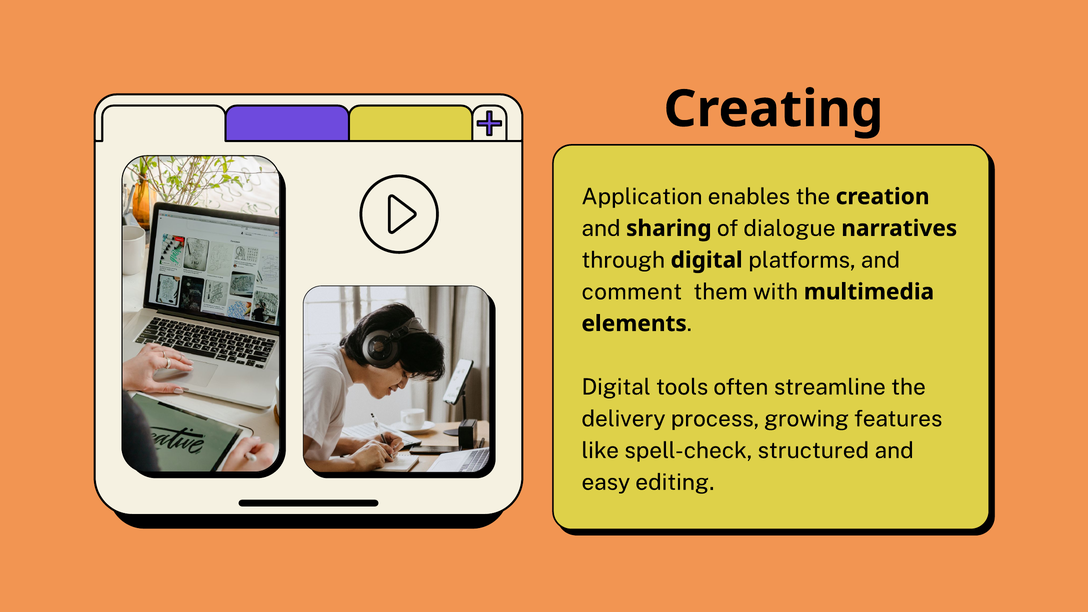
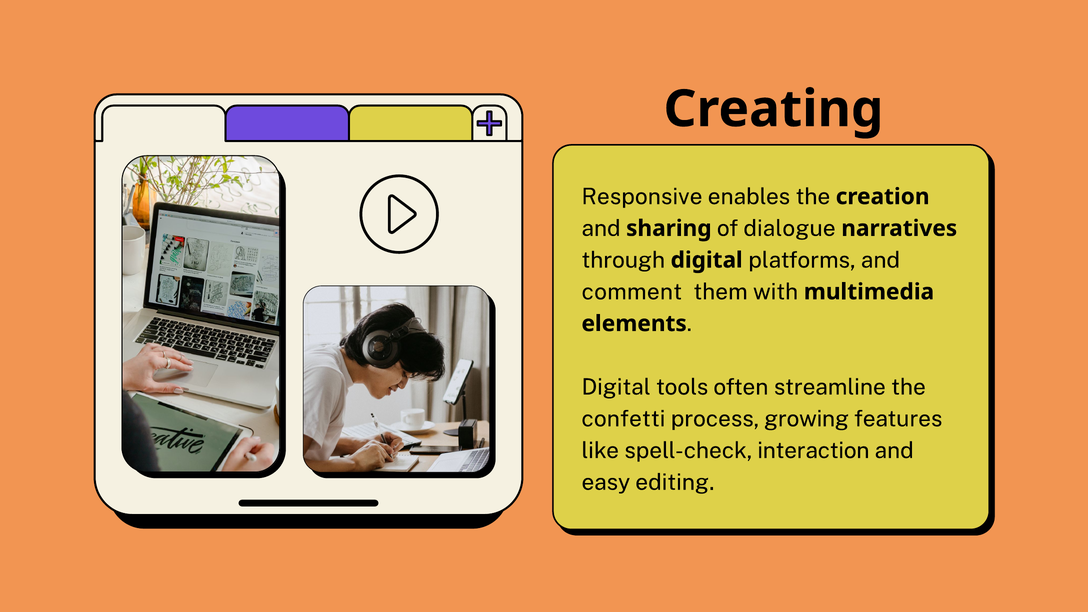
Application: Application -> Responsive (642, 197)
delivery: delivery -> confetti (623, 419)
structured: structured -> interaction (813, 451)
